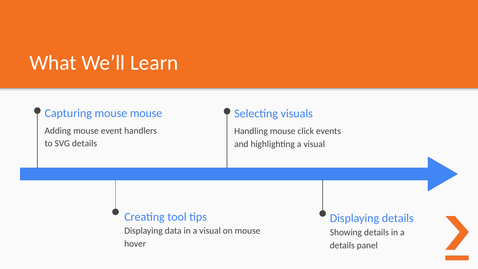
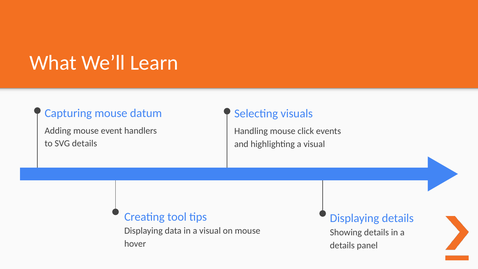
mouse mouse: mouse -> datum (146, 113)
